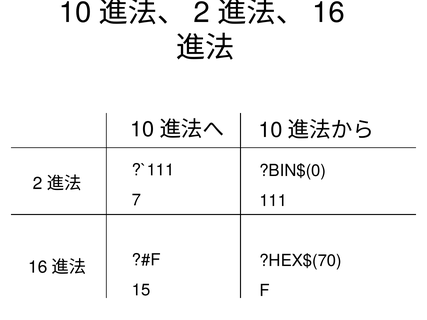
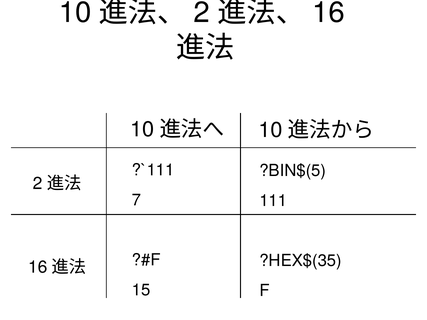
?BIN$(0: ?BIN$(0 -> ?BIN$(5 (293, 171)
?HEX$(70: ?HEX$(70 -> ?HEX$(35 (301, 261)
